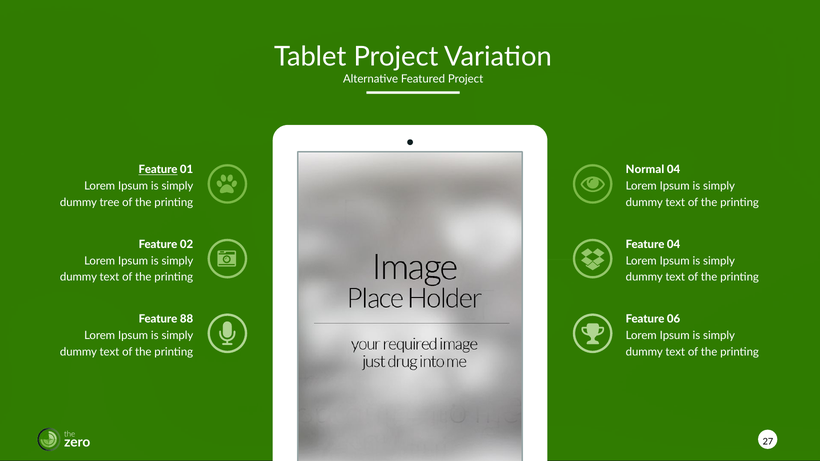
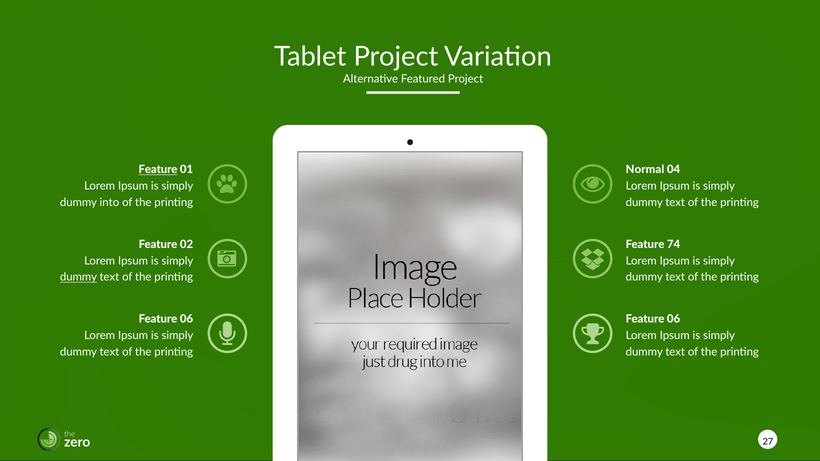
tree: tree -> into (109, 203)
Feature 04: 04 -> 74 (674, 245)
dummy underline: none -> present (78, 277)
88: 88 -> 06 (187, 319)
